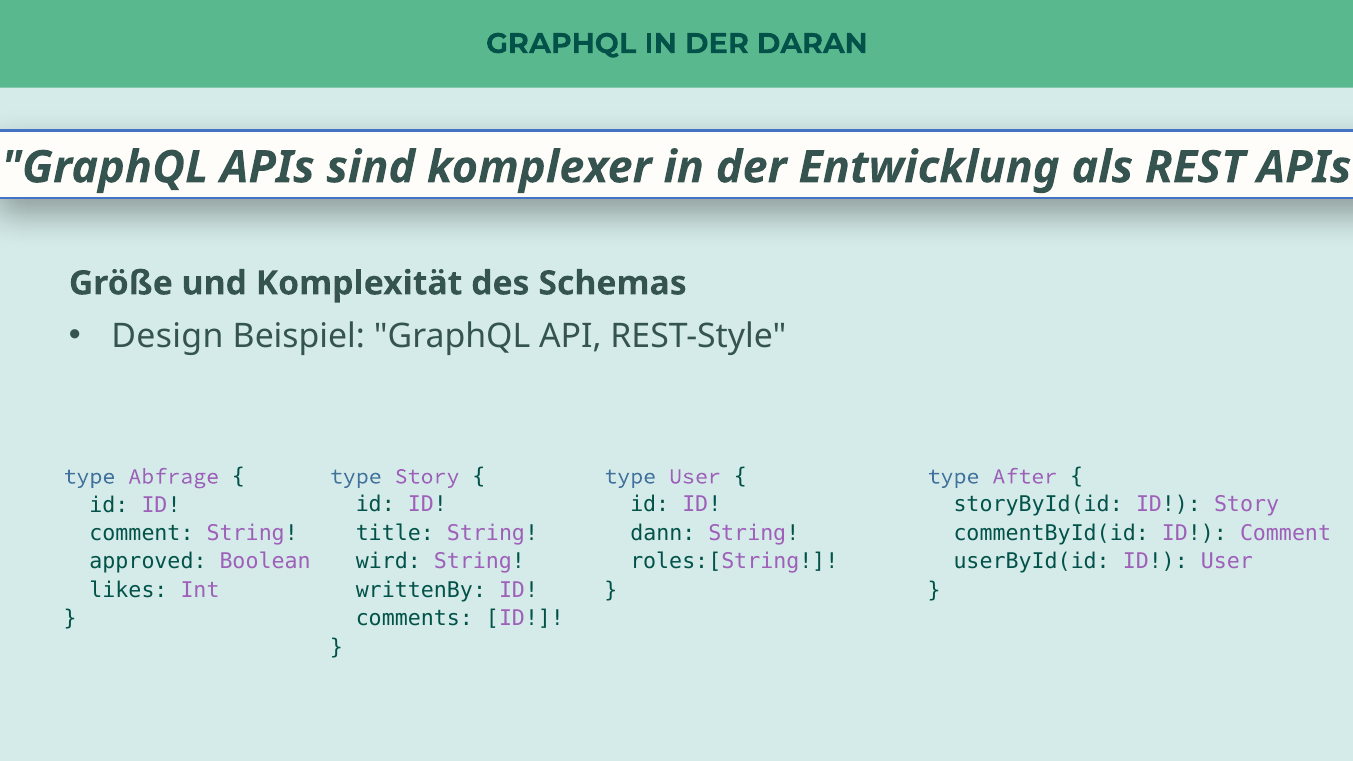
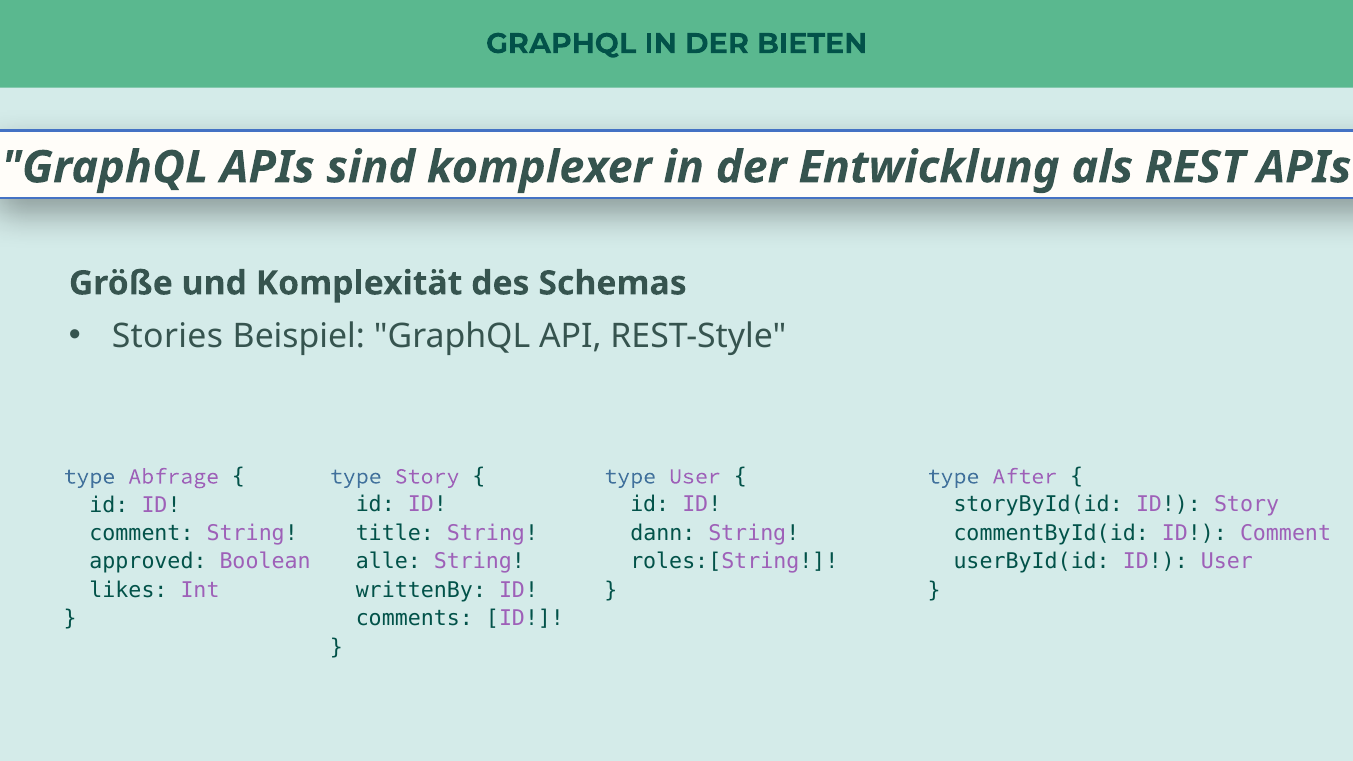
DARAN: DARAN -> BIETEN (812, 44)
Design: Design -> Stories (167, 336)
wird: wird -> alle (388, 562)
